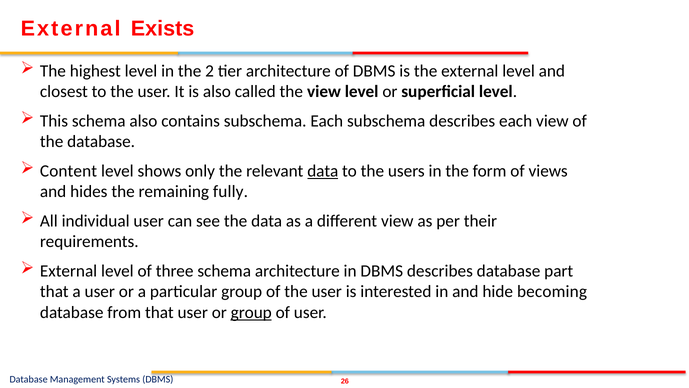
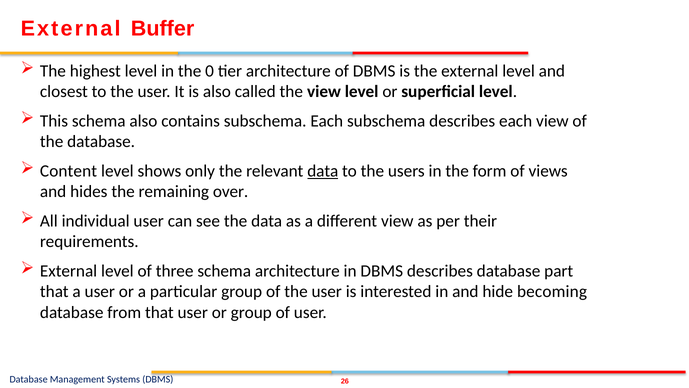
Exists: Exists -> Buffer (163, 29)
2: 2 -> 0 (210, 71)
fully: fully -> over (231, 192)
group underline: present -> none (251, 312)
